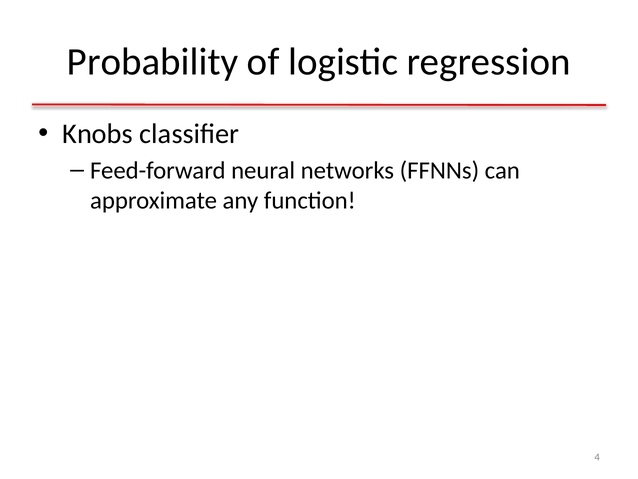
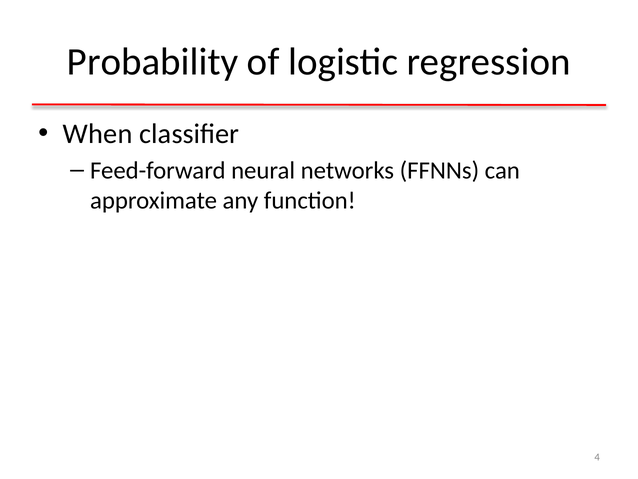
Knobs: Knobs -> When (98, 134)
